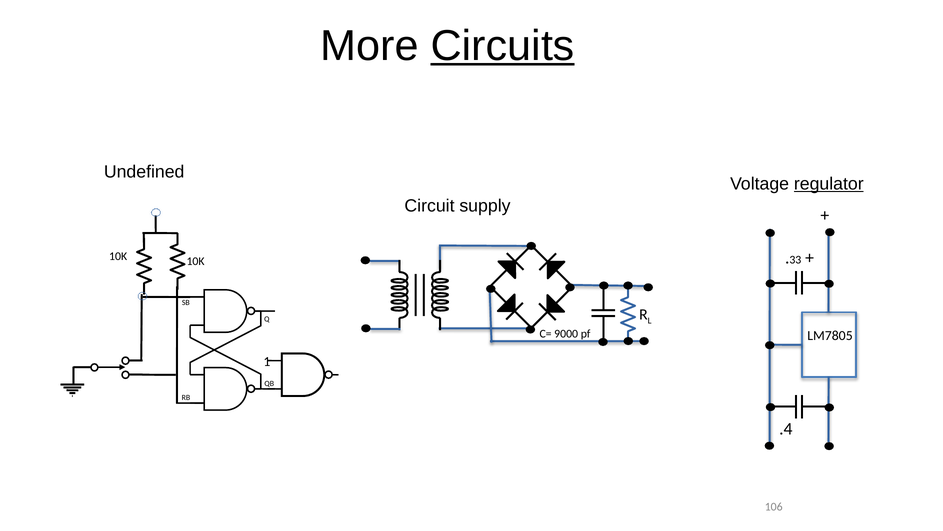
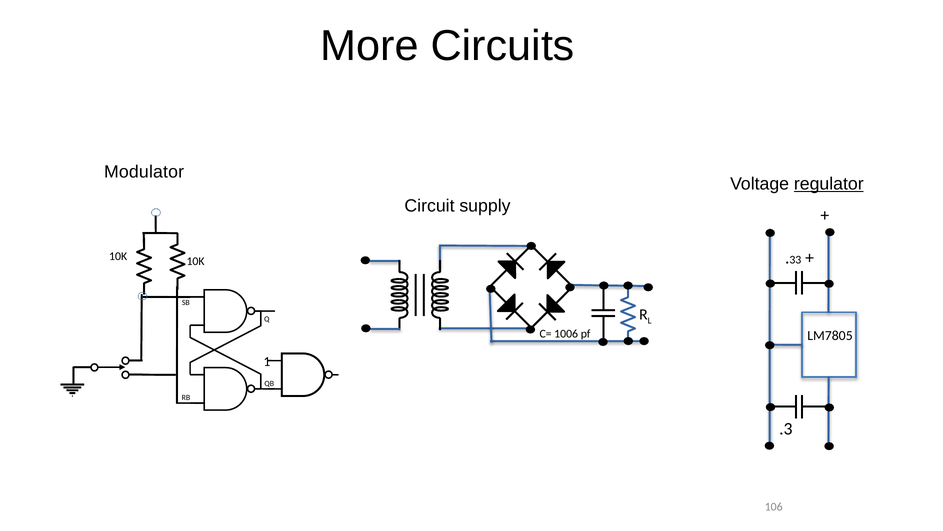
Circuits underline: present -> none (503, 46)
Undefined: Undefined -> Modulator (144, 172)
9000: 9000 -> 1006 (566, 333)
.4: .4 -> .3 (786, 428)
